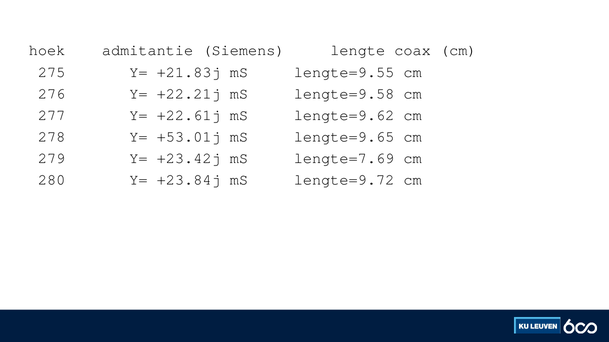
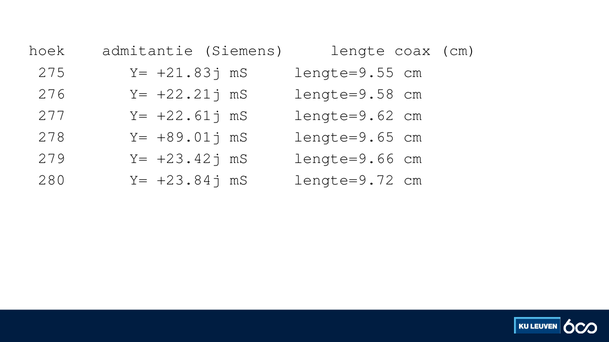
+53.01j: +53.01j -> +89.01j (189, 137)
lengte=7.69: lengte=7.69 -> lengte=9.66 (344, 158)
